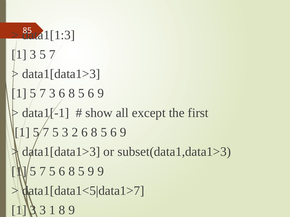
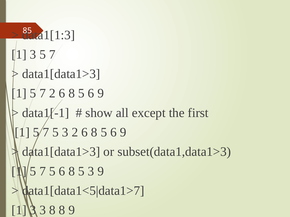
7 3: 3 -> 2 (52, 94)
8 5 9: 9 -> 3 (91, 172)
3 1: 1 -> 8 (52, 211)
